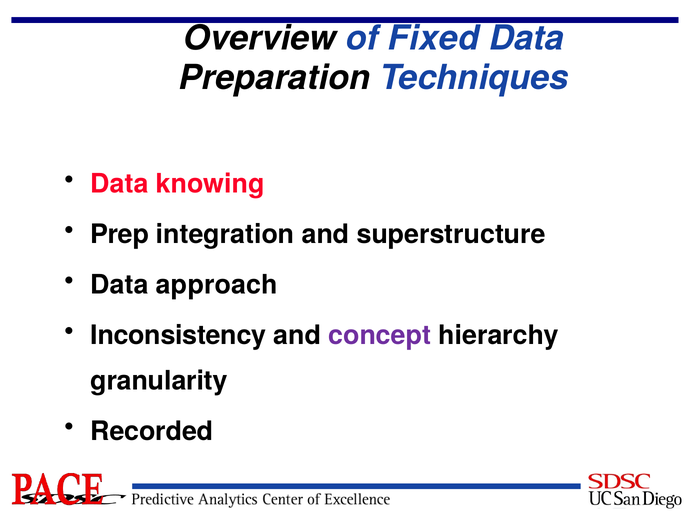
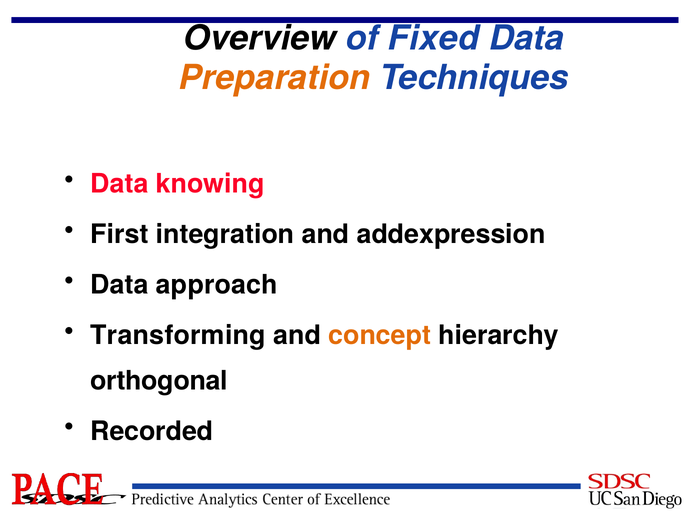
Preparation colour: black -> orange (274, 78)
Prep: Prep -> First (119, 234)
superstructure: superstructure -> addexpression (451, 234)
Inconsistency: Inconsistency -> Transforming (178, 335)
concept colour: purple -> orange (380, 335)
granularity: granularity -> orthogonal (159, 380)
